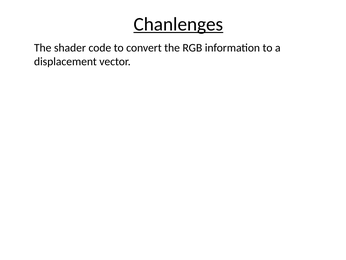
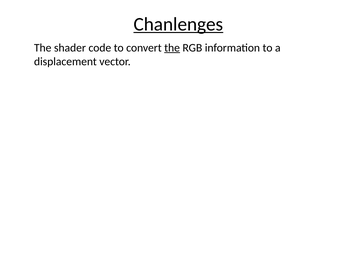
the underline: none -> present (172, 48)
